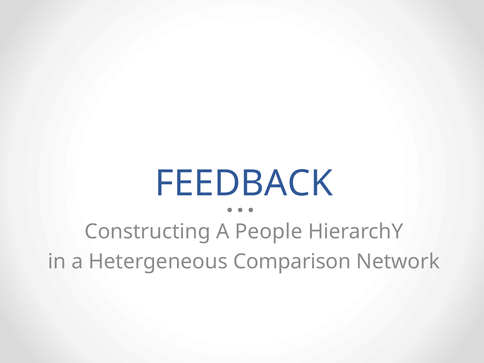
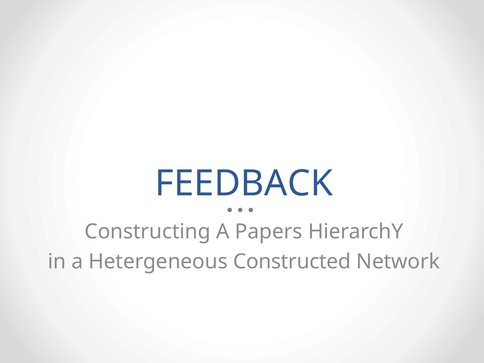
People: People -> Papers (269, 232)
Comparison: Comparison -> Constructed (292, 262)
